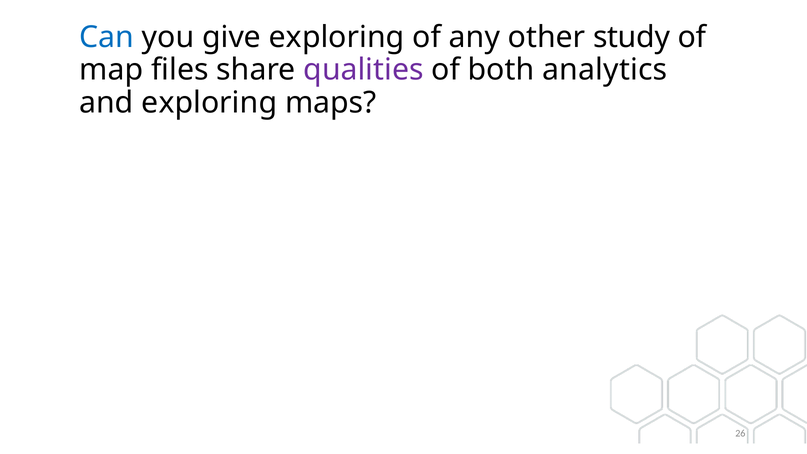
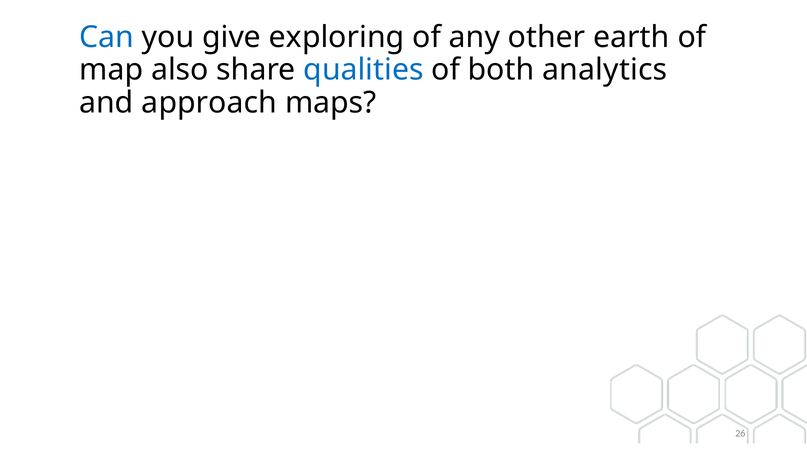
study: study -> earth (631, 37)
files: files -> also (180, 70)
qualities colour: purple -> blue (363, 70)
and exploring: exploring -> approach (209, 103)
